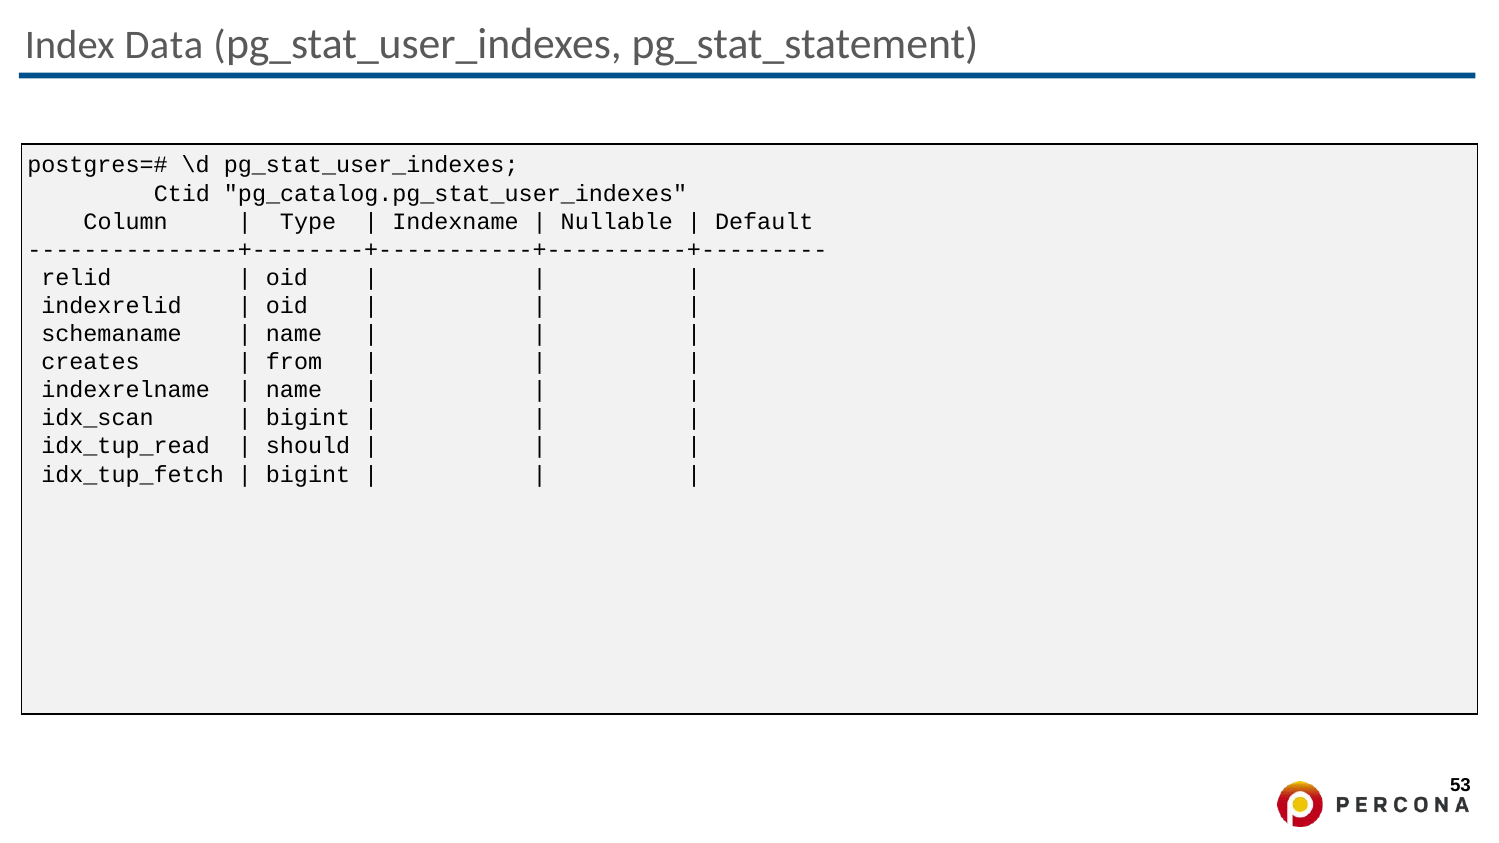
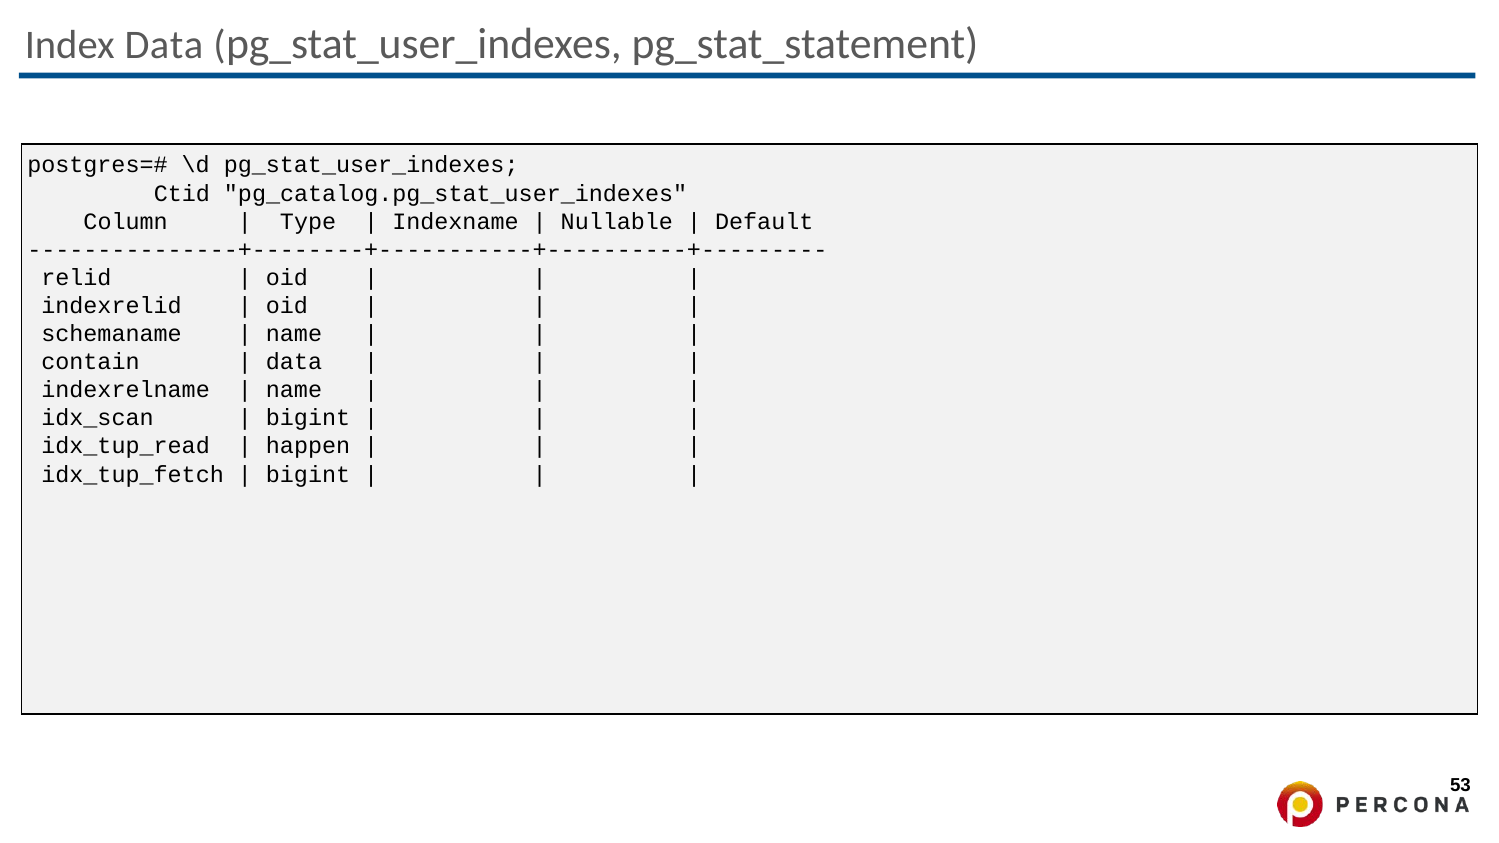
creates: creates -> contain (90, 362)
from: from -> data (294, 362)
should: should -> happen (308, 446)
